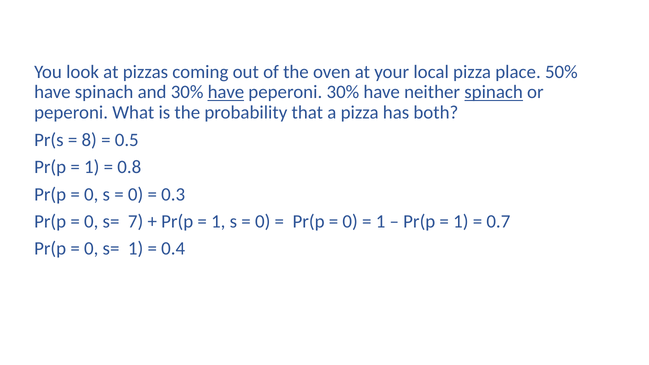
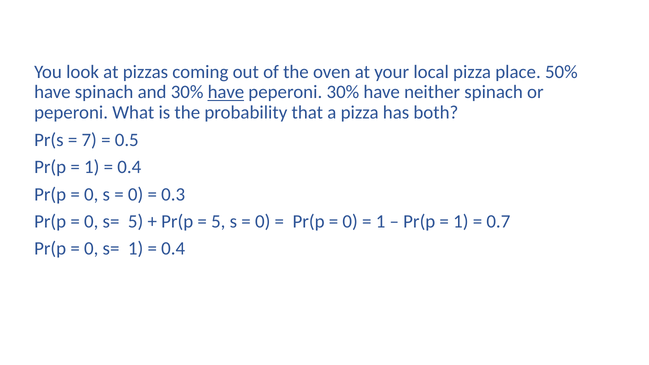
spinach underline: present -> none (494, 92)
8: 8 -> 7 (89, 140)
0.8: 0.8 -> 0.4 (129, 167)
s= 7: 7 -> 5 (136, 222)
1: 1 -> 5 (218, 222)
